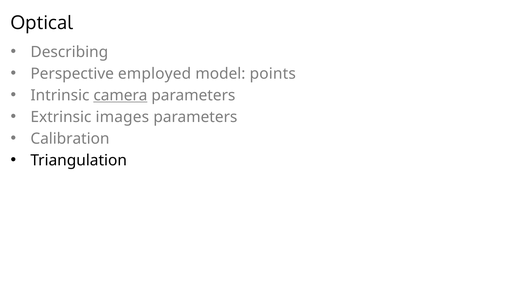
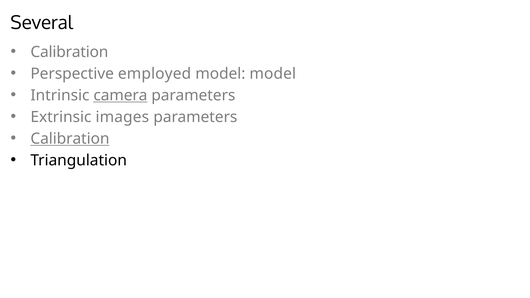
Optical: Optical -> Several (42, 23)
Describing: Describing -> Calibration (69, 52)
model points: points -> model (273, 74)
Calibration underline: none -> present (70, 139)
